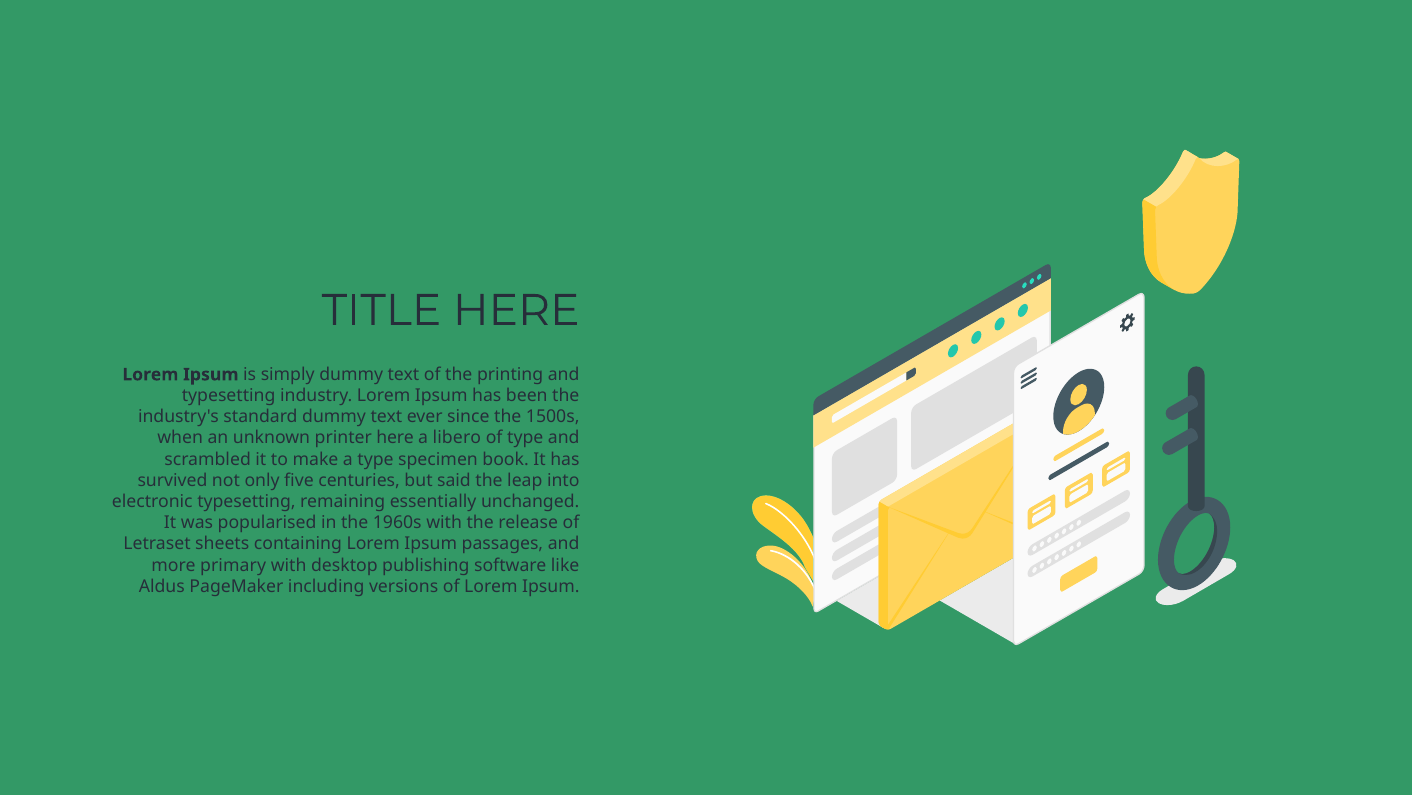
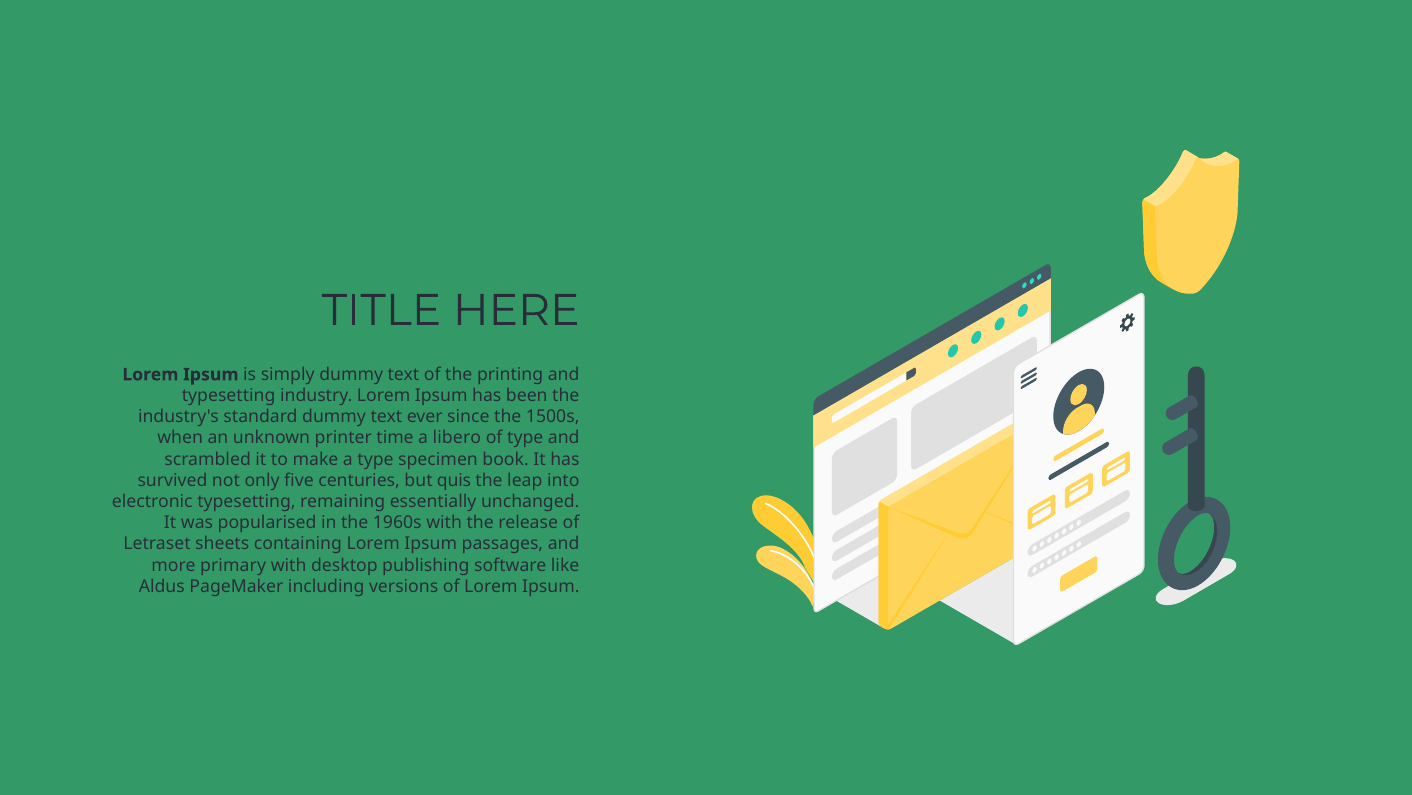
printer here: here -> time (395, 438)
said: said -> quis (454, 480)
